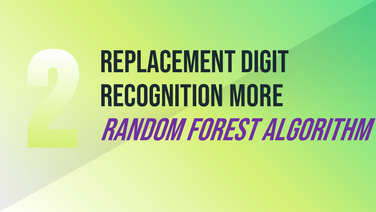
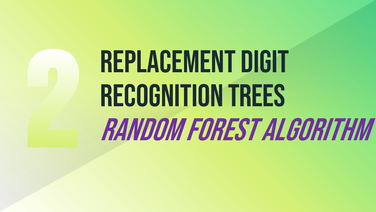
MORE: MORE -> TREES (257, 96)
